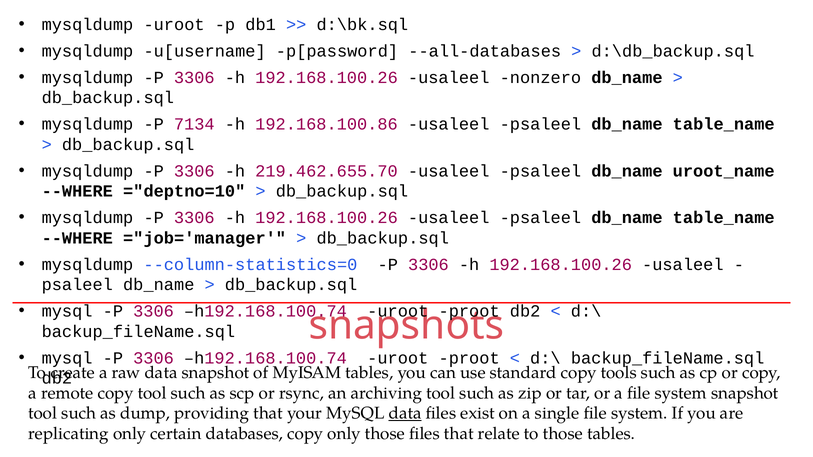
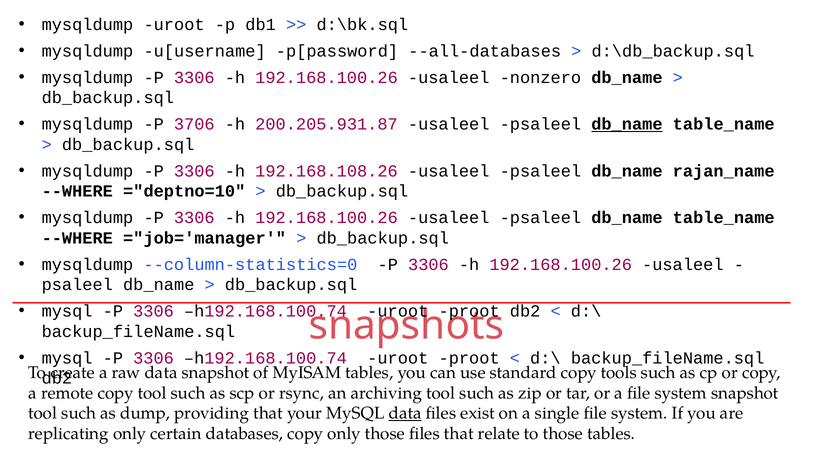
7134: 7134 -> 3706 (194, 124)
192.168.100.86: 192.168.100.86 -> 200.205.931.87 (327, 124)
db_name underline: none -> present (627, 124)
219.462.655.70: 219.462.655.70 -> 192.168.108.26 (327, 171)
uroot_name: uroot_name -> rajan_name (724, 171)
